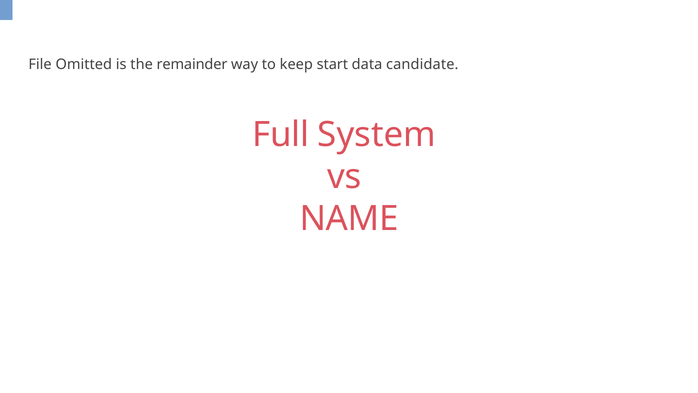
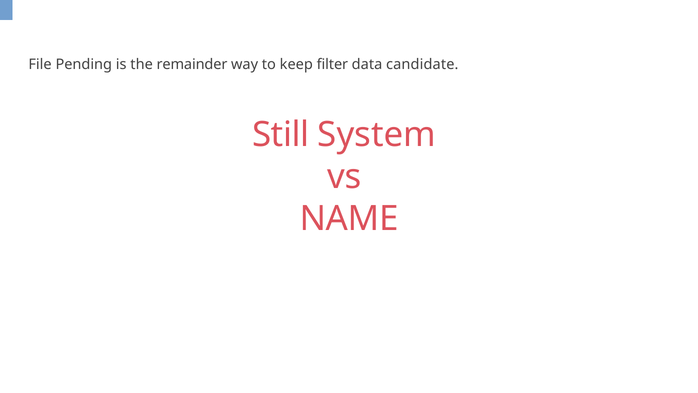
Omitted: Omitted -> Pending (84, 64)
start: start -> filter (332, 64)
Full: Full -> Still (281, 135)
